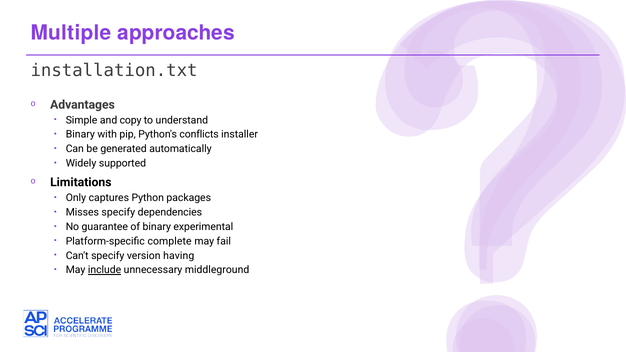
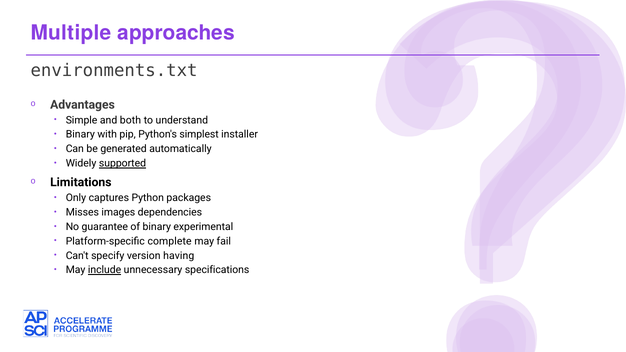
installation.txt: installation.txt -> environments.txt (114, 70)
copy: copy -> both (130, 120)
conflicts: conflicts -> simplest (199, 135)
supported underline: none -> present (122, 164)
Misses specify: specify -> images (118, 212)
middleground: middleground -> specifications (217, 270)
